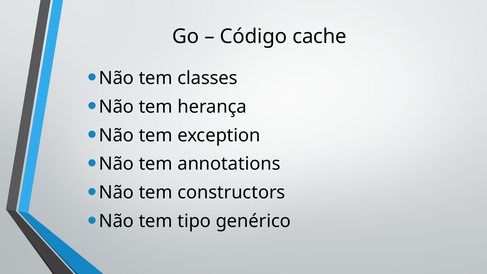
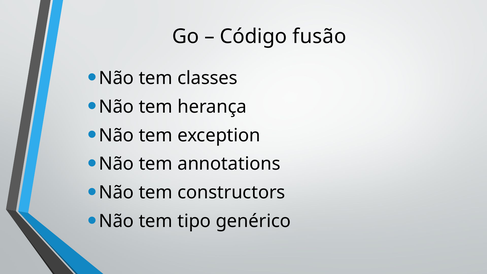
cache: cache -> fusão (319, 36)
